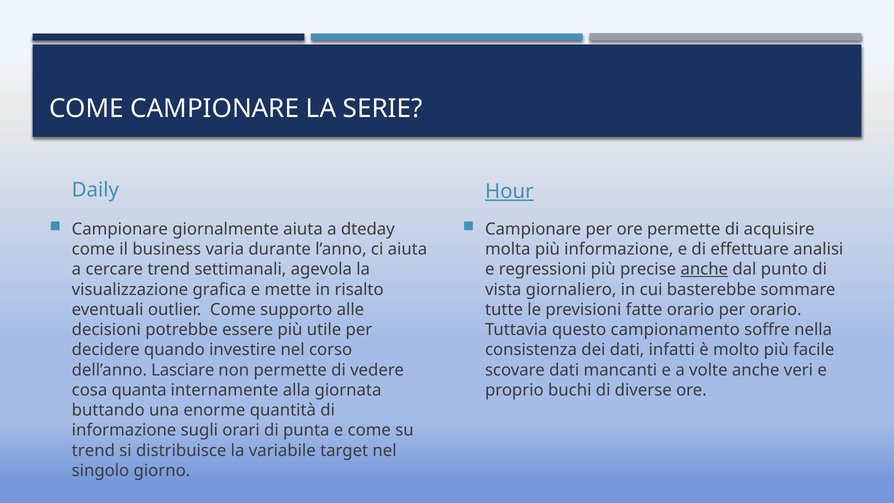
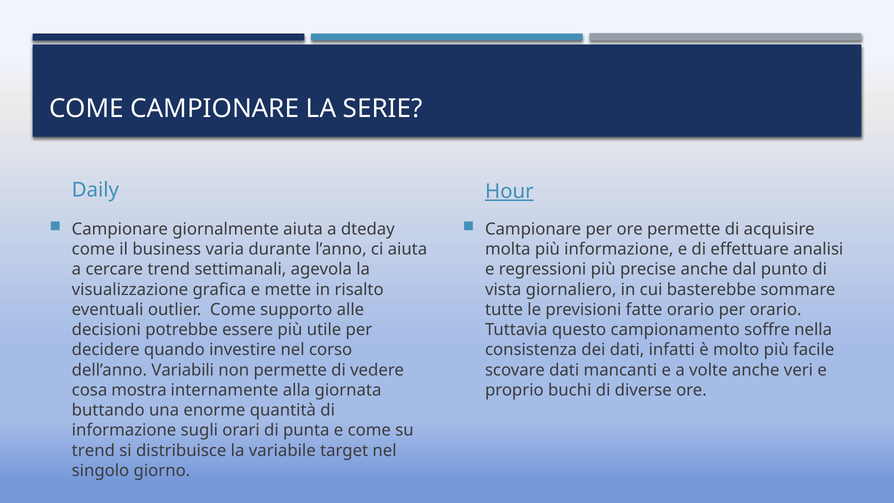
anche underline: present -> none (704, 269)
Lasciare: Lasciare -> Variabili (183, 370)
quanta: quanta -> mostra (139, 390)
